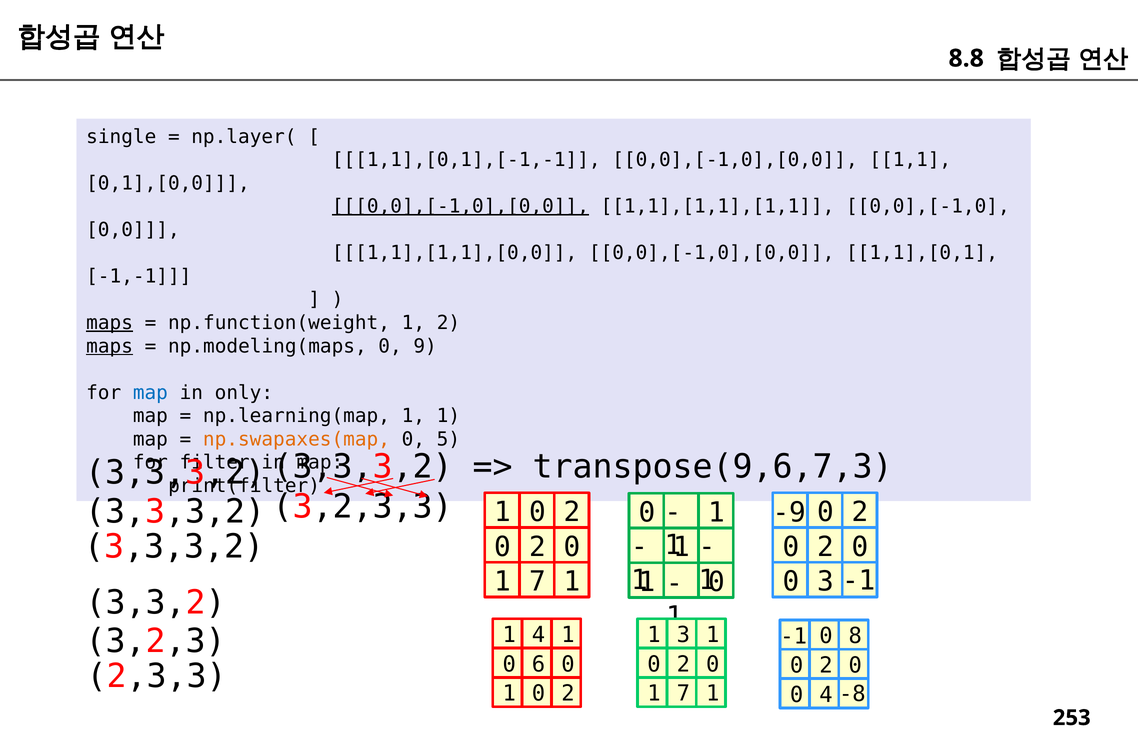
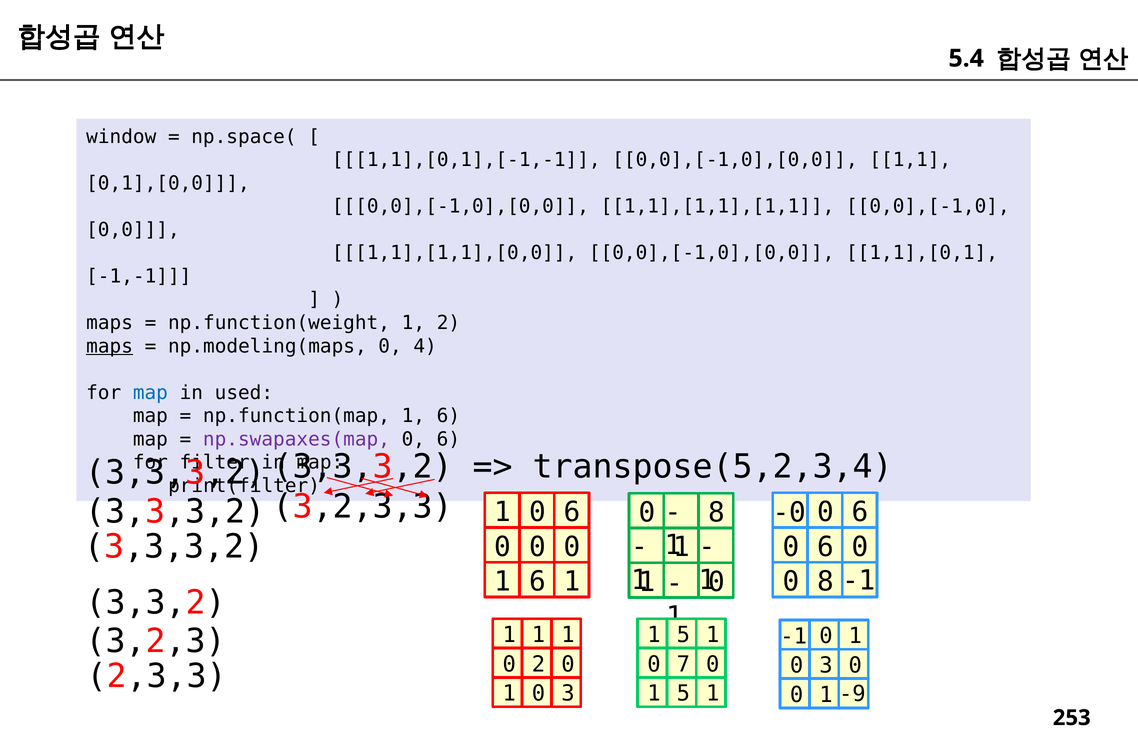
8.8: 8.8 -> 5.4 (966, 58)
single: single -> window (121, 137)
np.layer(: np.layer( -> np.space( (244, 137)
0,0],[-1,0],[0,0 underline: present -> none (460, 206)
maps underline: present -> none (110, 323)
9: 9 -> 4 (425, 346)
only: only -> used (244, 392)
np.learning(map: np.learning(map -> np.function(map (296, 416)
1: 1 -> 6 (448, 416)
np.swapaxes(map colour: orange -> purple (296, 439)
5: 5 -> 6 (448, 439)
transpose(9,6,7,3: transpose(9,6,7,3 -> transpose(5,2,3,4 (713, 466)
2: 2 -> 6 (572, 512)
2: 2 -> 6 (860, 512)
1: 1 -> 8 (717, 512)
-9: -9 -> -0 (789, 512)
2: 2 -> 0 (538, 546)
2: 2 -> 6 (826, 546)
7: 7 -> 6 (538, 581)
3: 3 -> 8 (826, 581)
4: 4 -> 1 (539, 634)
3: 3 -> 5 (683, 634)
8: 8 -> 1 (855, 636)
0 6: 6 -> 2 (539, 664)
2: 2 -> 7 (683, 664)
2: 2 -> 3 (826, 665)
2: 2 -> 3 (568, 693)
7: 7 -> 5 (683, 693)
-8: -8 -> -9 (852, 694)
4: 4 -> 1 (826, 694)
